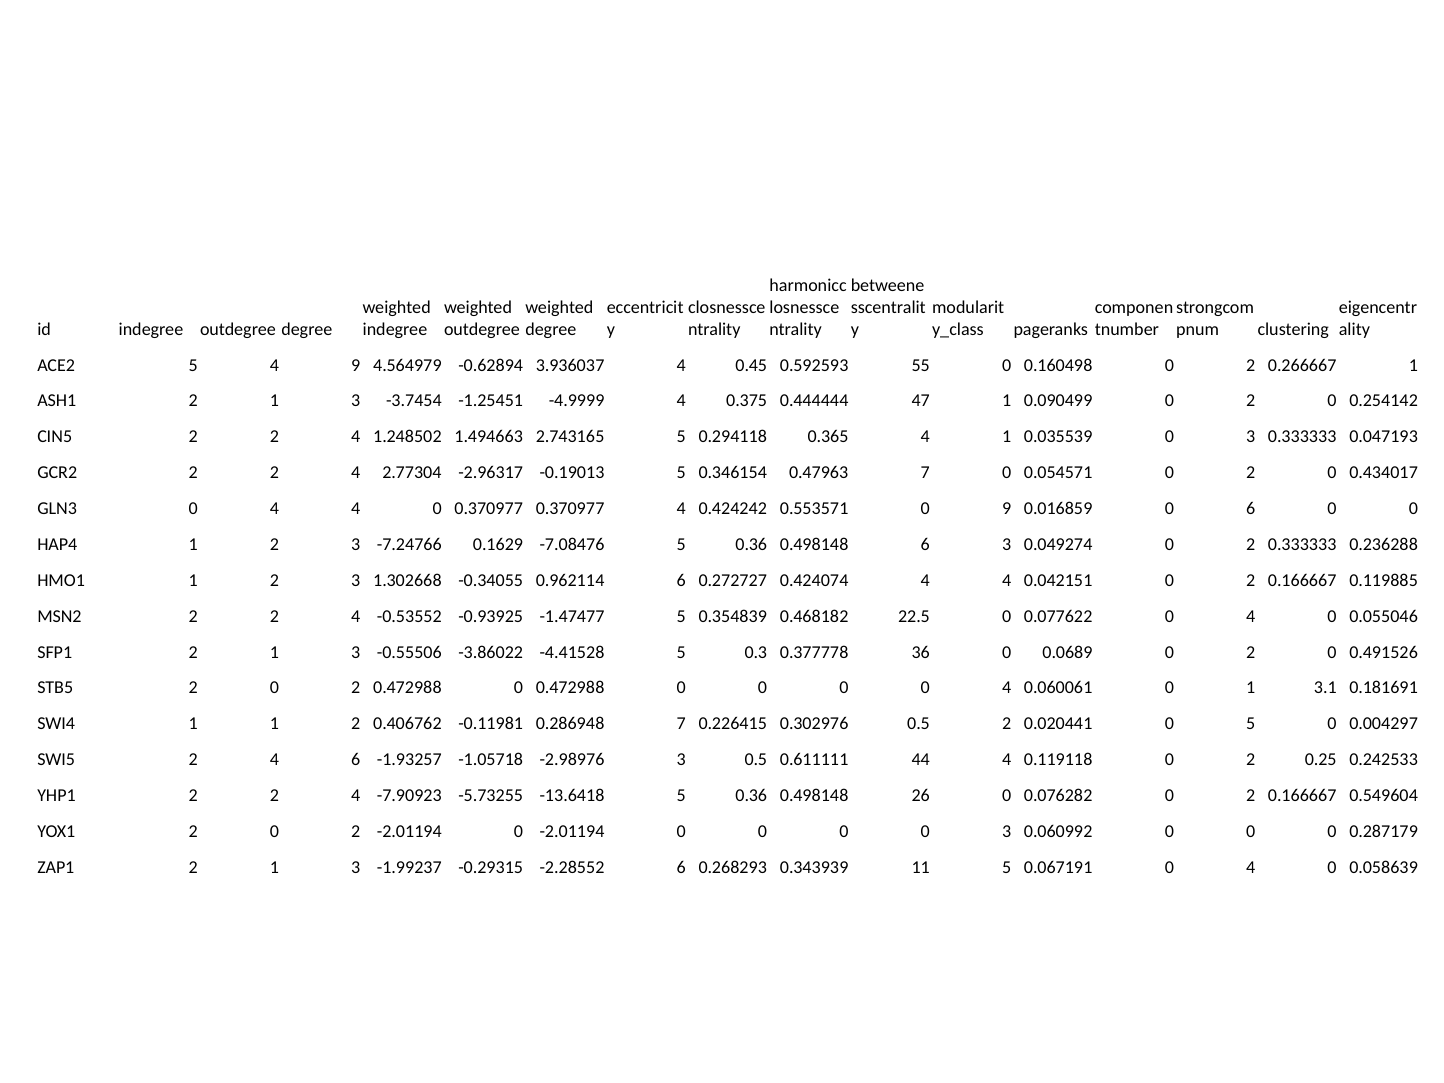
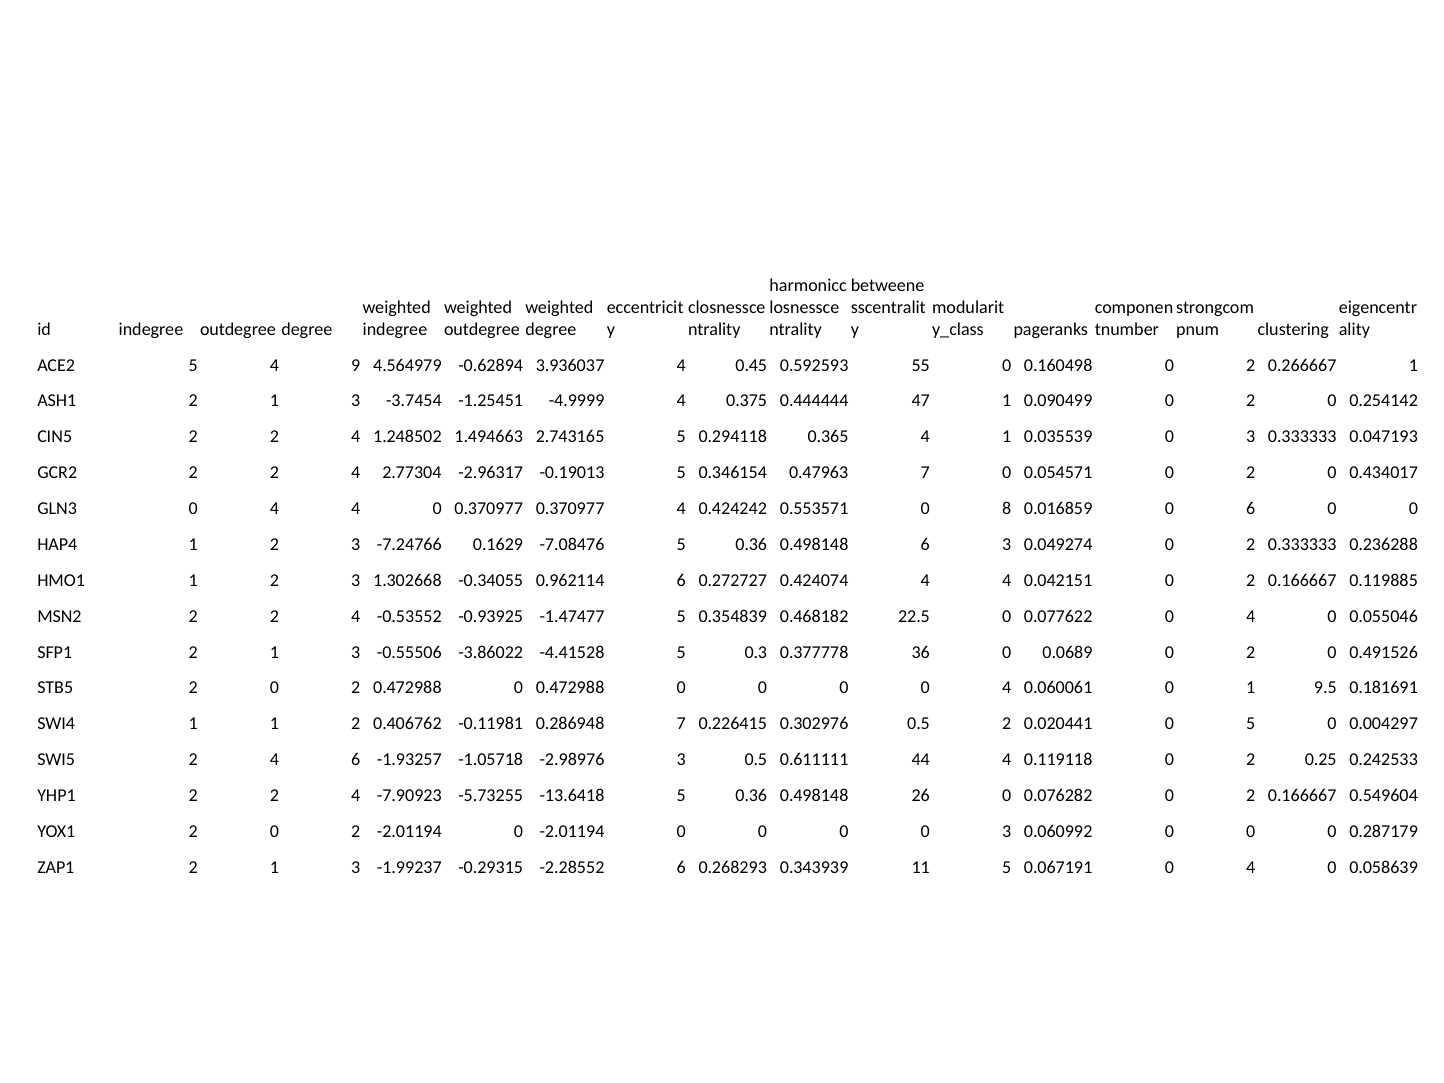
0 9: 9 -> 8 (1007, 509)
3.1: 3.1 -> 9.5 (1325, 688)
